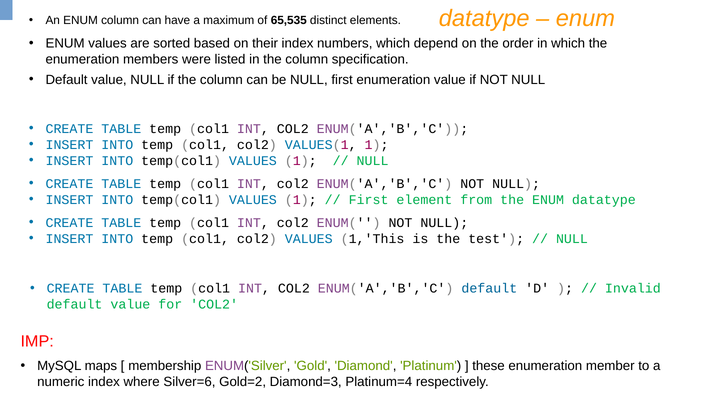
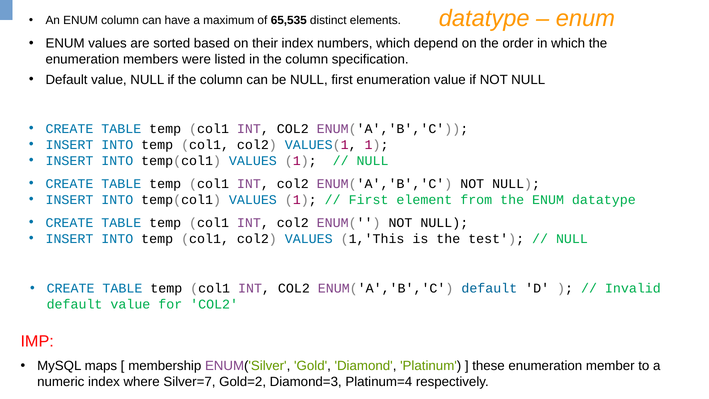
Silver=6: Silver=6 -> Silver=7 (189, 382)
